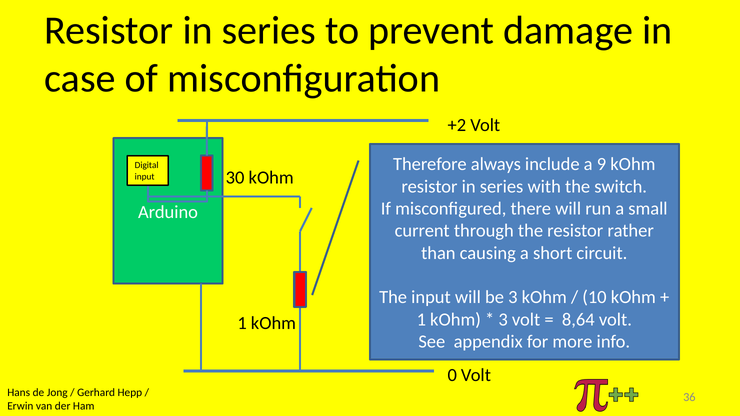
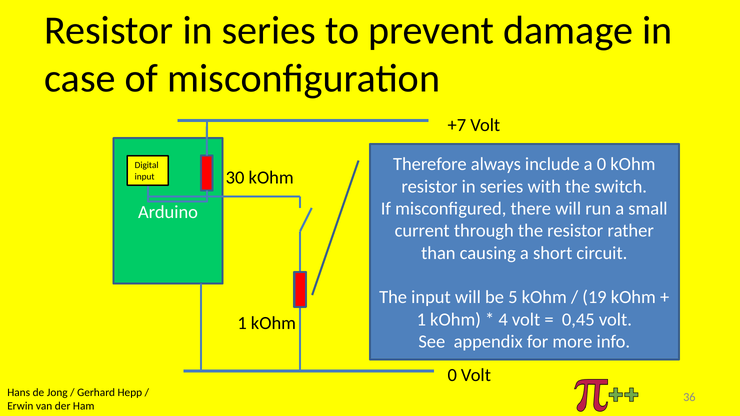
+2: +2 -> +7 (457, 125)
a 9: 9 -> 0 (601, 164)
be 3: 3 -> 5 (513, 298)
10: 10 -> 19 (594, 298)
3: 3 -> 4 (503, 320)
8,64: 8,64 -> 0,45 (578, 320)
